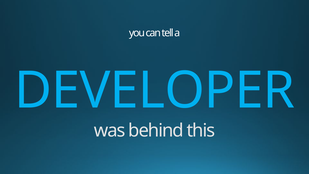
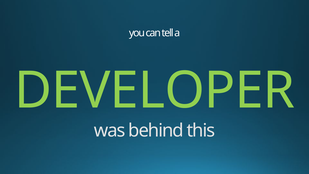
DEVELOPER colour: light blue -> light green (155, 90)
